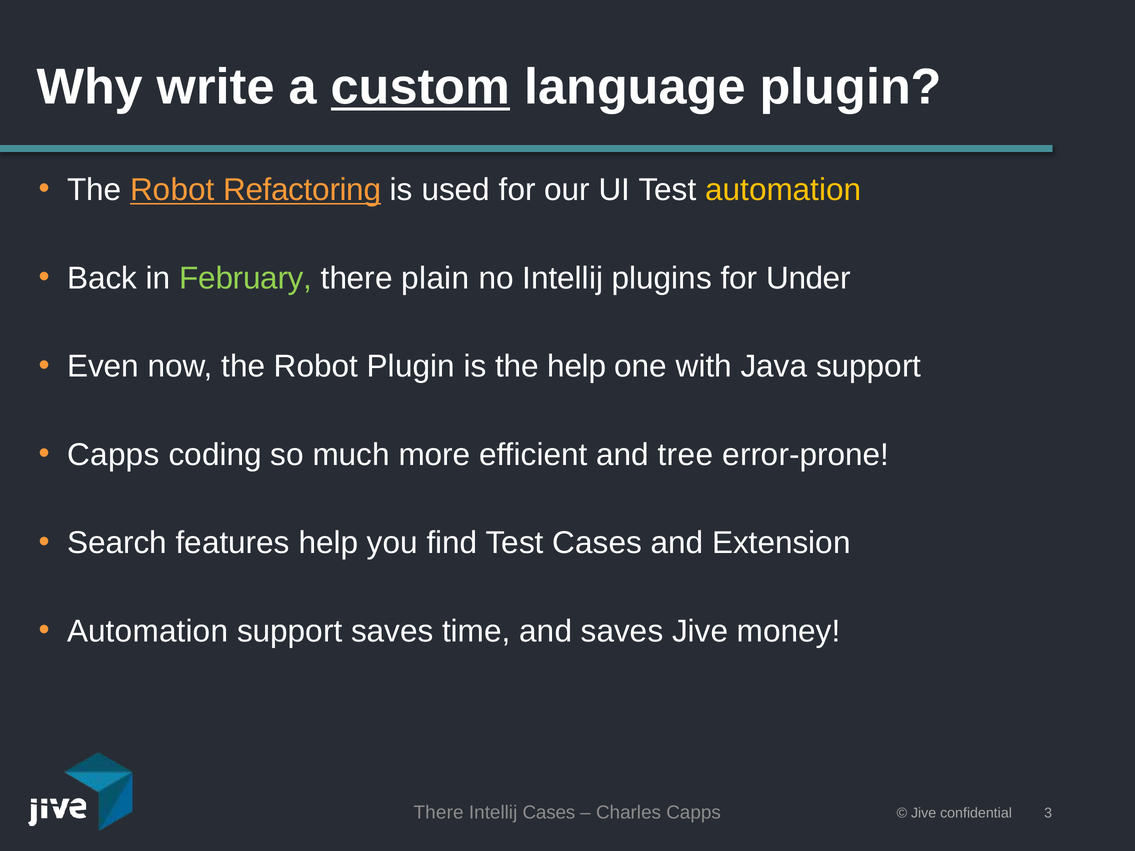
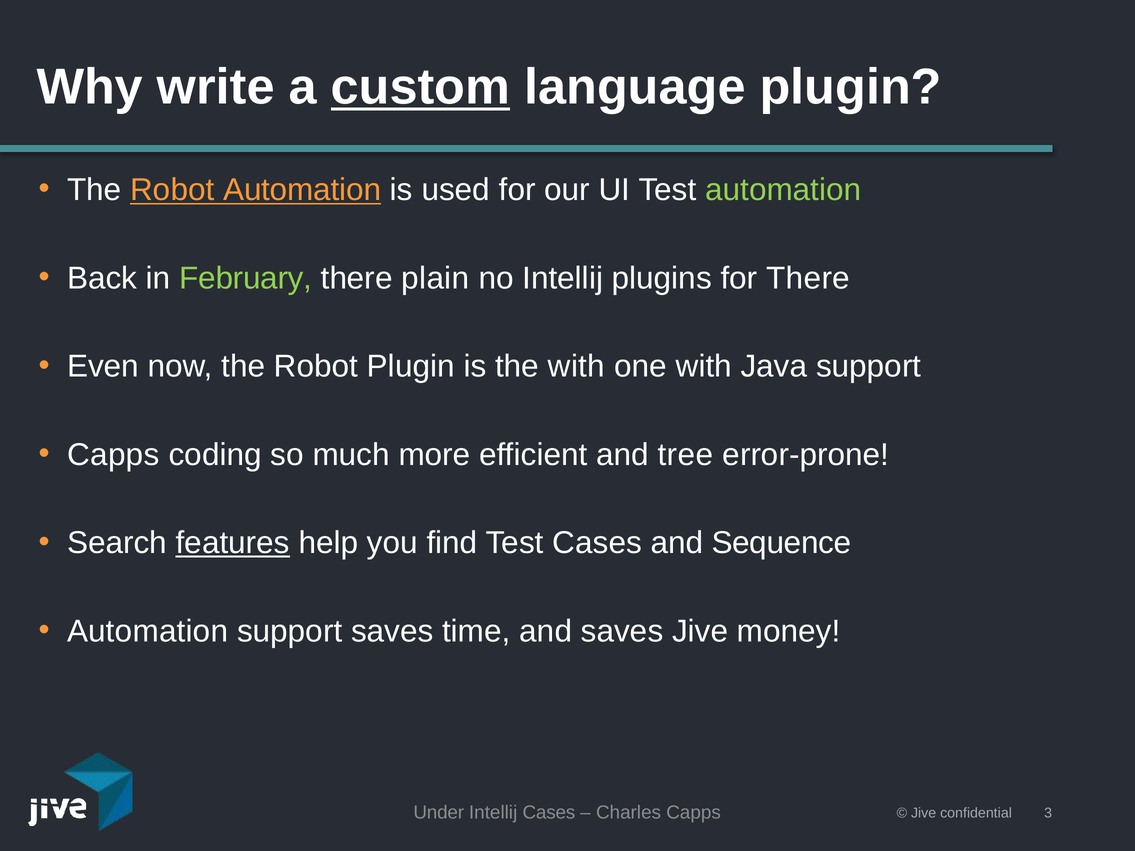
Robot Refactoring: Refactoring -> Automation (302, 190)
automation colour: yellow -> light green (783, 190)
for Under: Under -> There (808, 278)
the help: help -> with (576, 367)
features underline: none -> present (233, 543)
Extension: Extension -> Sequence (781, 543)
There: There -> Under (439, 813)
